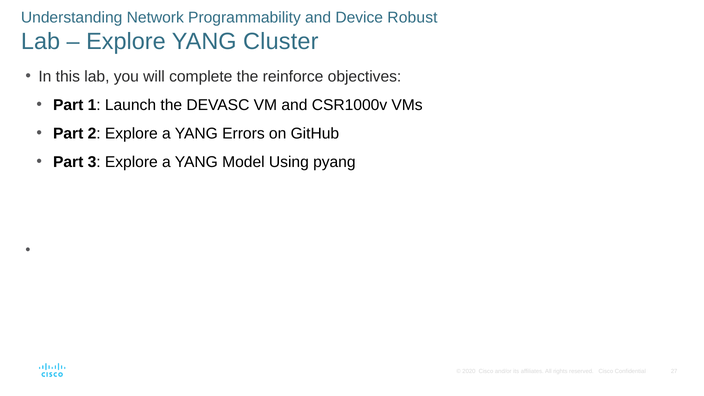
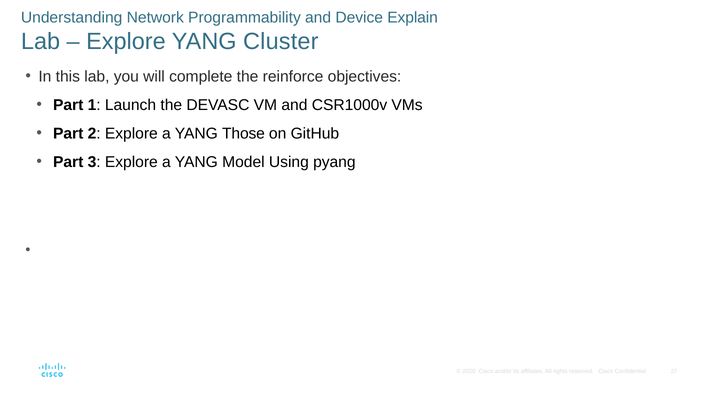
Robust: Robust -> Explain (413, 18)
Errors: Errors -> Those (244, 133)
